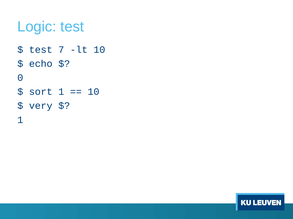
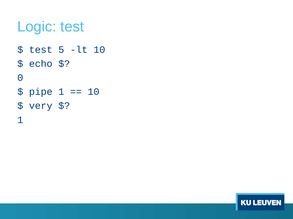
7: 7 -> 5 (61, 50)
sort: sort -> pipe (41, 92)
